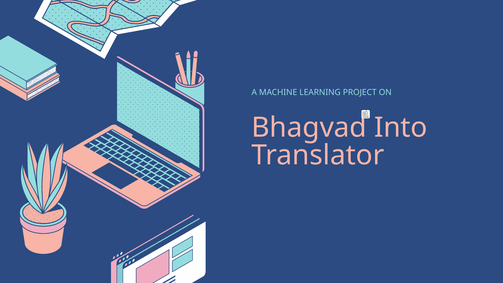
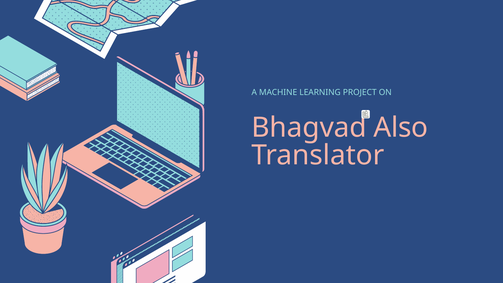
Into: Into -> Also (401, 127)
